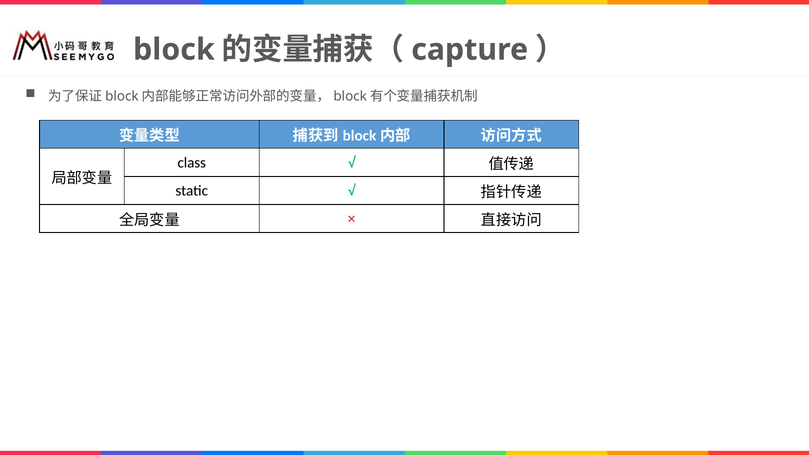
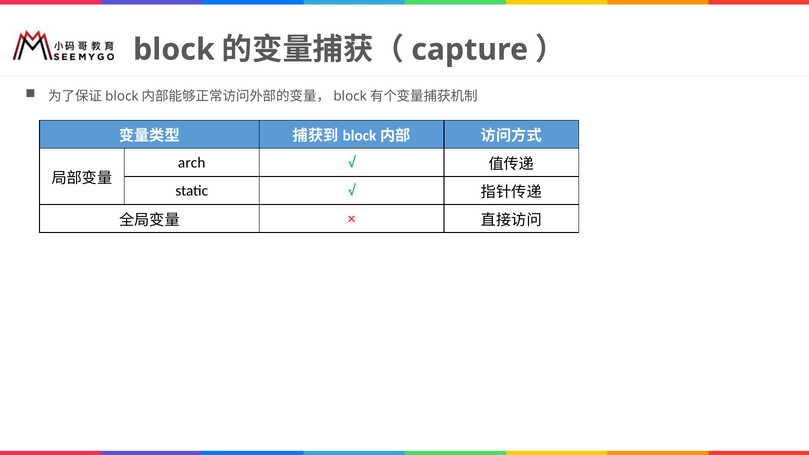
class: class -> arch (192, 163)
